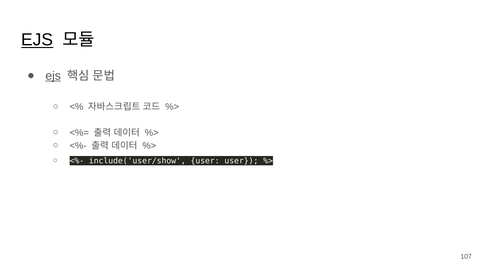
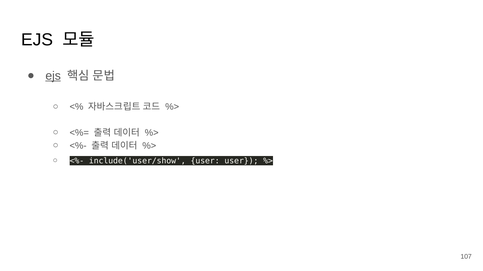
EJS underline: present -> none (37, 40)
